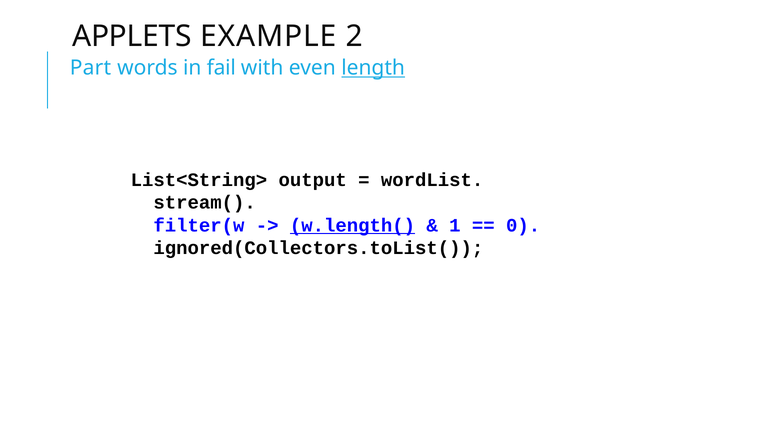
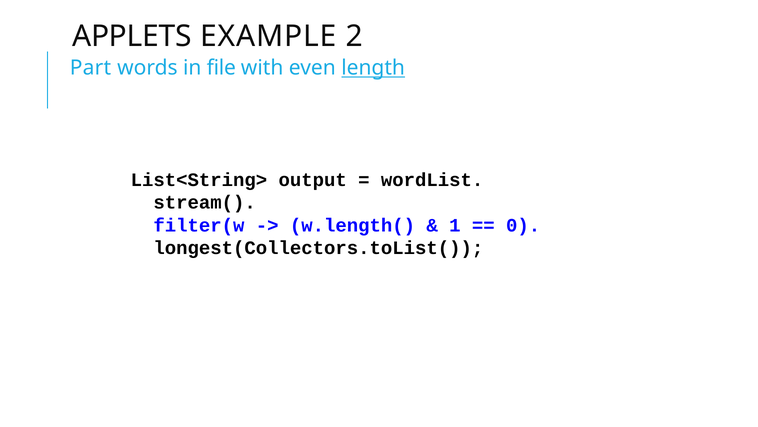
fail: fail -> file (221, 68)
w.length( underline: present -> none (353, 225)
ignored(Collectors.toList(: ignored(Collectors.toList( -> longest(Collectors.toList( (318, 248)
